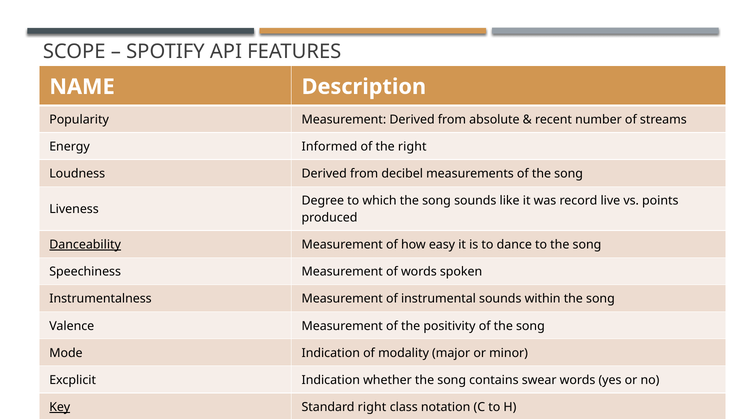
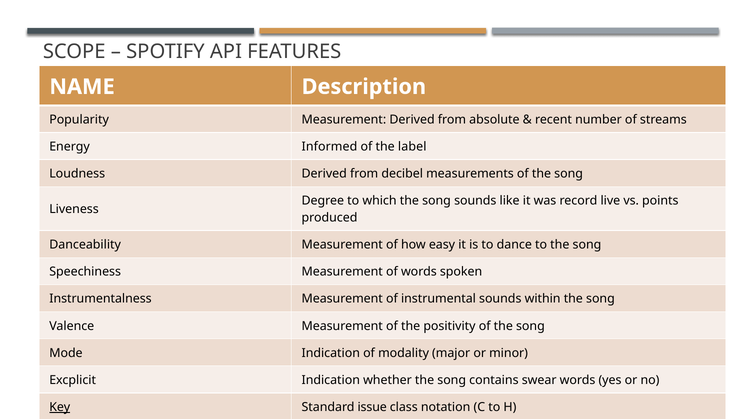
the right: right -> label (412, 147)
Danceability underline: present -> none (85, 245)
Standard right: right -> issue (372, 408)
